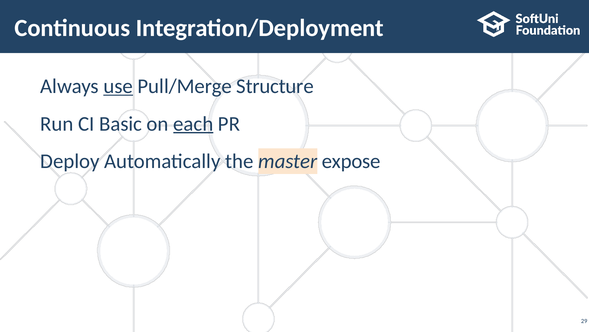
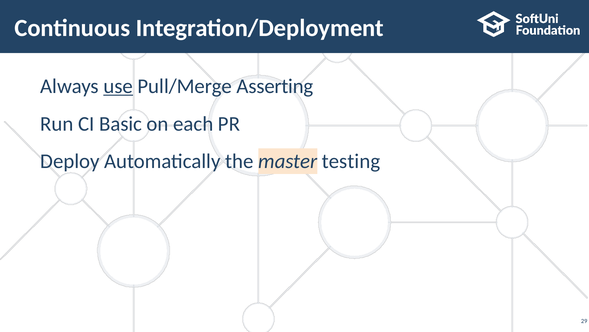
Structure: Structure -> Asserting (275, 86)
each underline: present -> none (193, 124)
expose: expose -> testing (351, 161)
